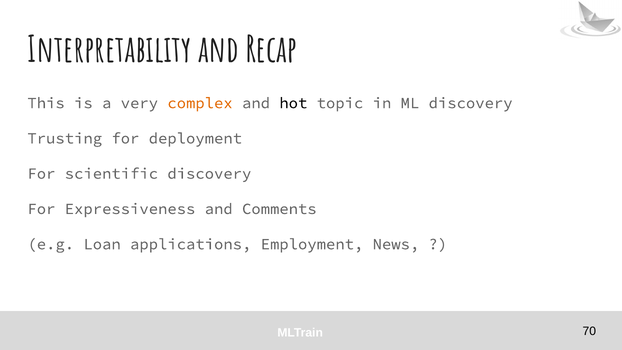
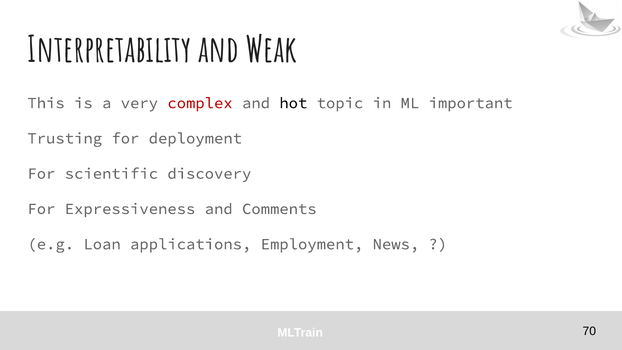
Recap: Recap -> Weak (271, 50)
complex colour: orange -> red (200, 103)
ML discovery: discovery -> important (471, 103)
